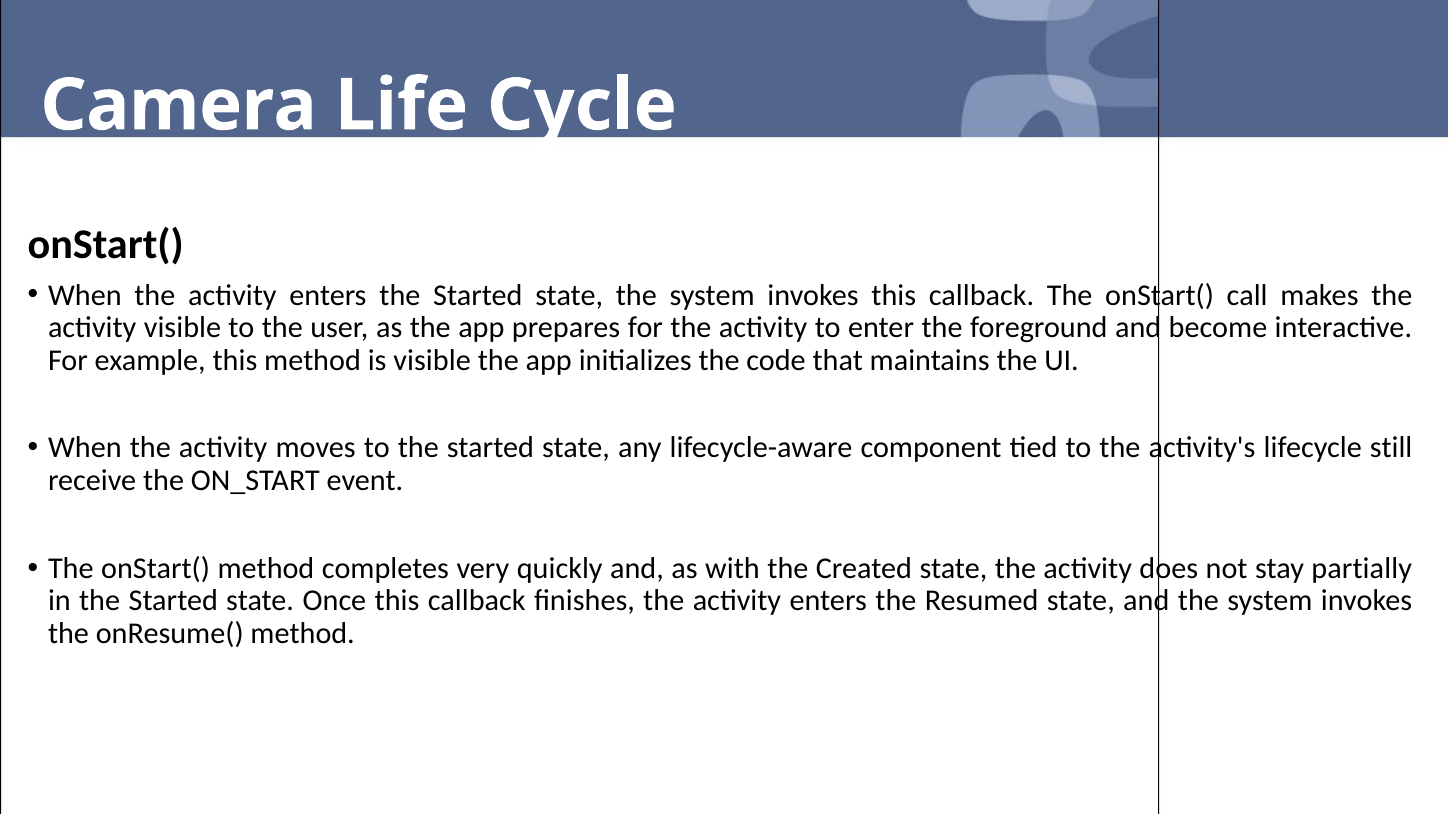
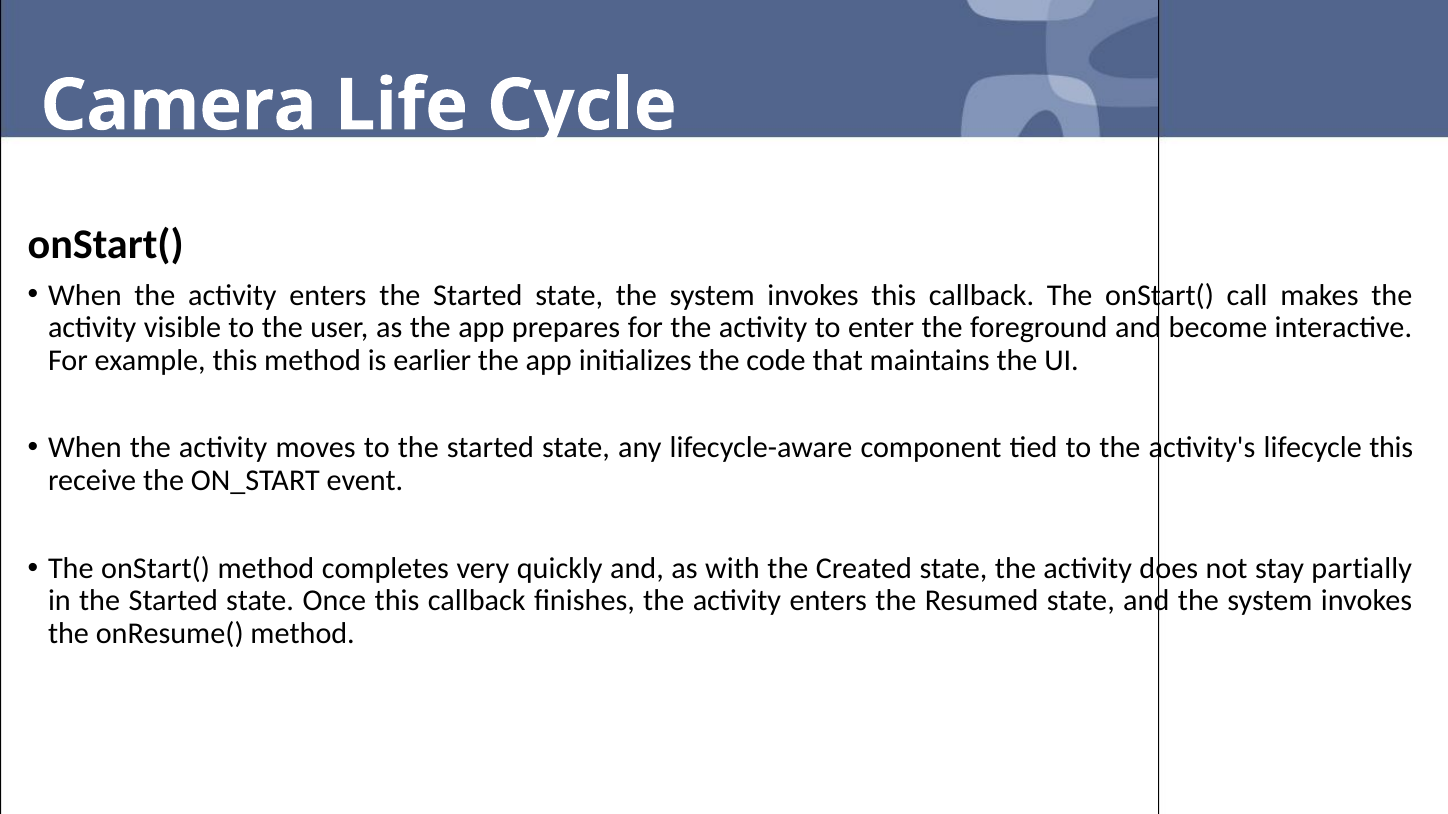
is visible: visible -> earlier (432, 360)
lifecycle still: still -> this (1391, 448)
